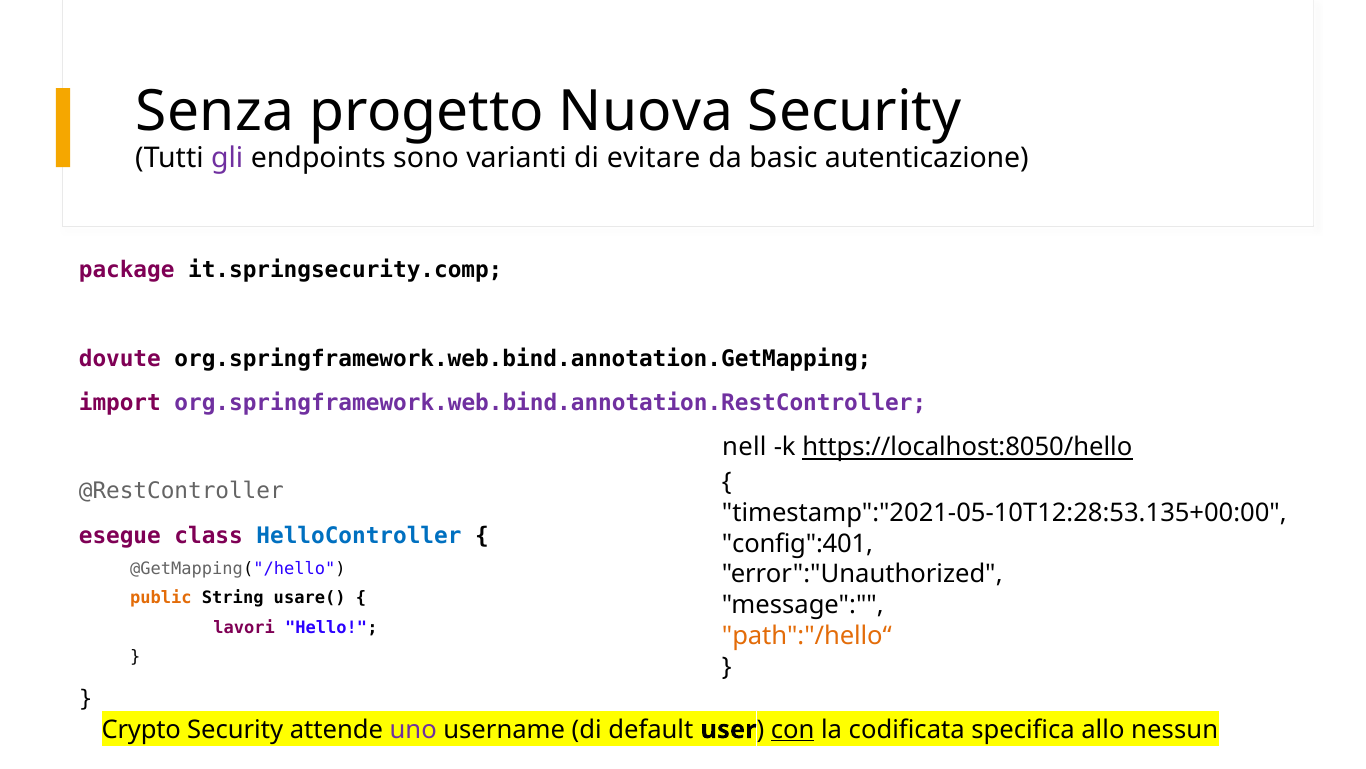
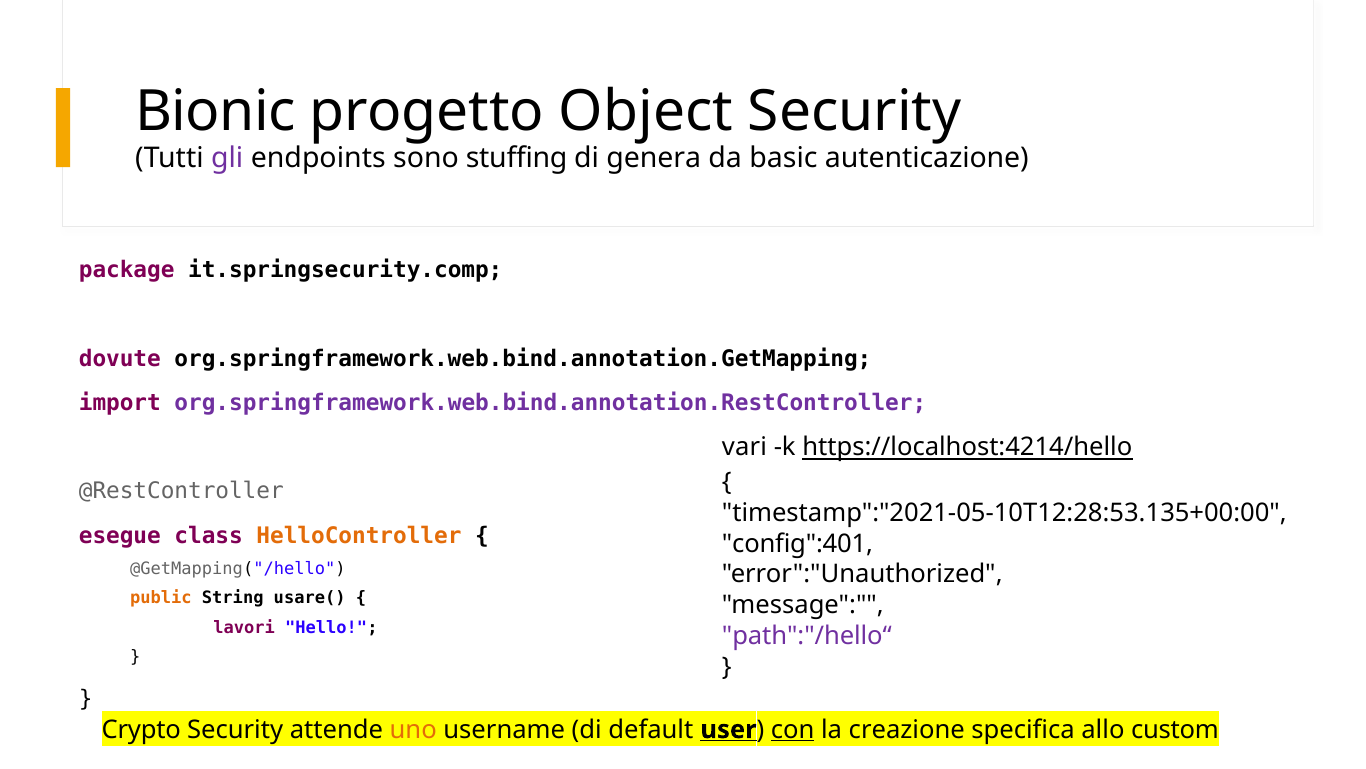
Senza: Senza -> Bionic (216, 112)
Nuova: Nuova -> Object (646, 112)
varianti: varianti -> stuffing (517, 158)
evitare: evitare -> genera (654, 158)
nell: nell -> vari (744, 447)
https://localhost:8050/hello: https://localhost:8050/hello -> https://localhost:4214/hello (967, 447)
HelloController colour: blue -> orange (359, 535)
path":"/hello“ colour: orange -> purple (807, 636)
uno colour: purple -> orange (413, 729)
user underline: none -> present (728, 729)
codificata: codificata -> creazione (907, 729)
nessun: nessun -> custom (1175, 729)
